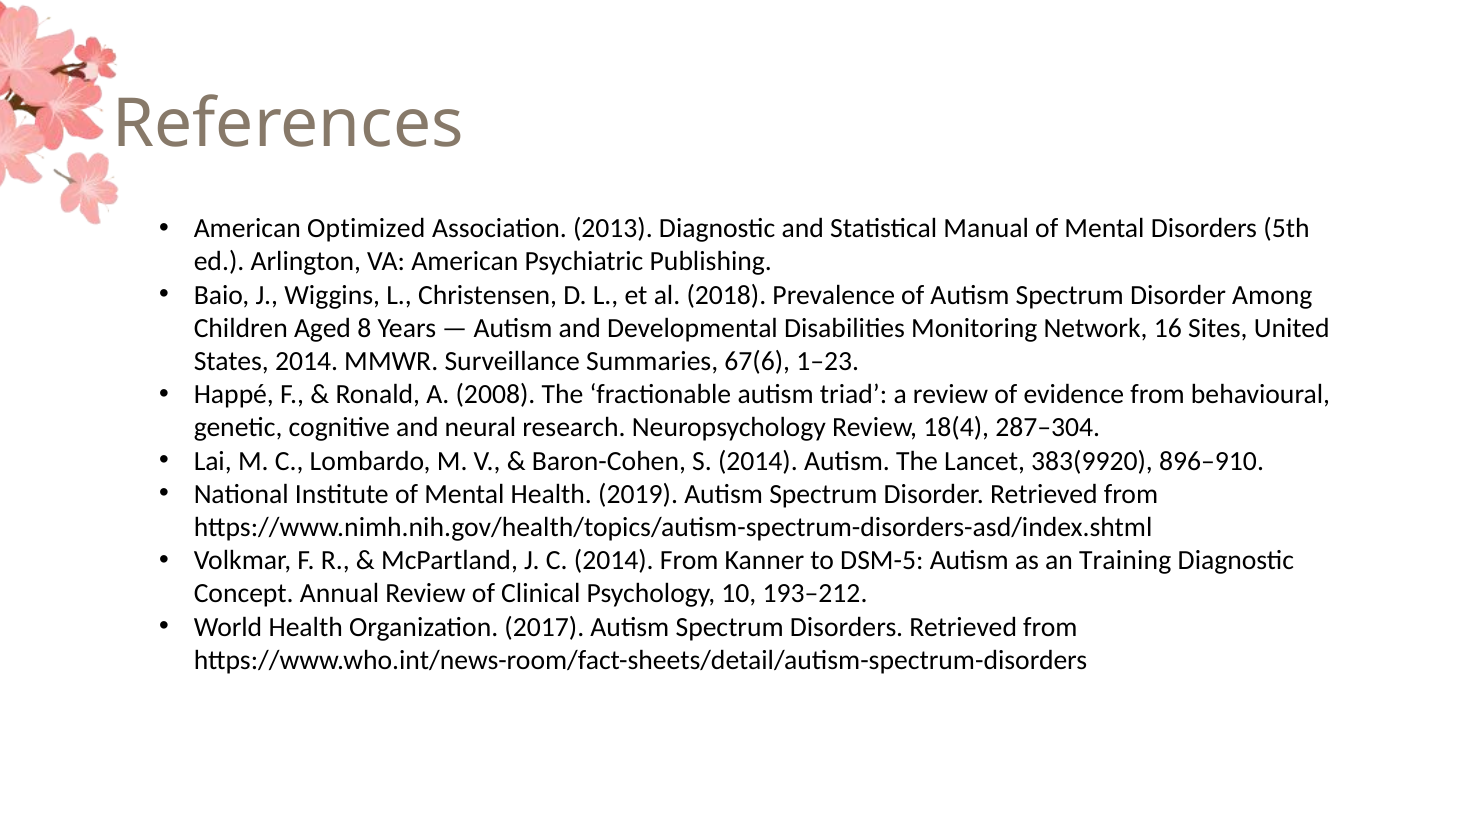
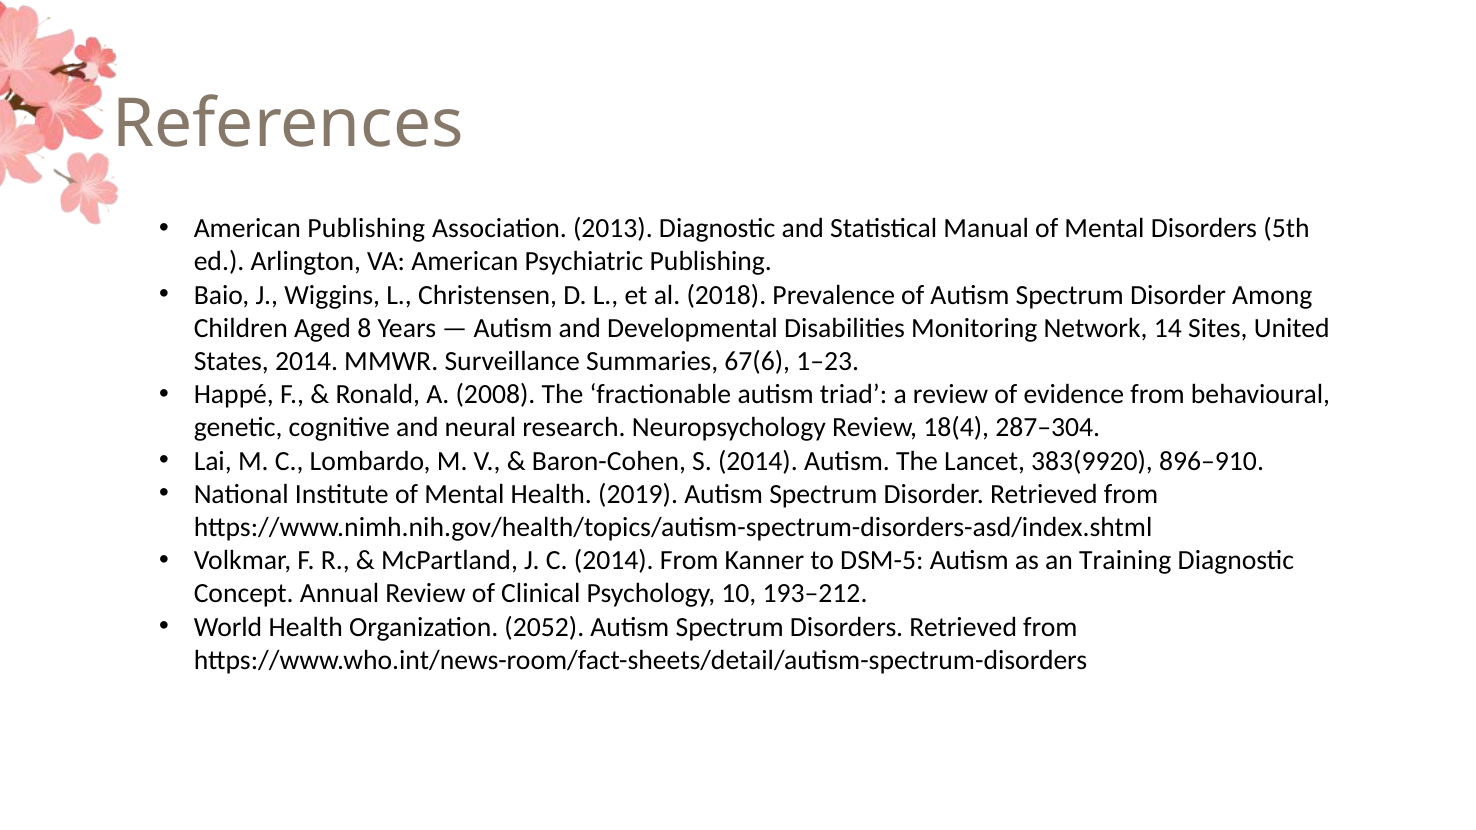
American Optimized: Optimized -> Publishing (366, 229)
16: 16 -> 14 (1168, 328)
2017: 2017 -> 2052 (544, 627)
